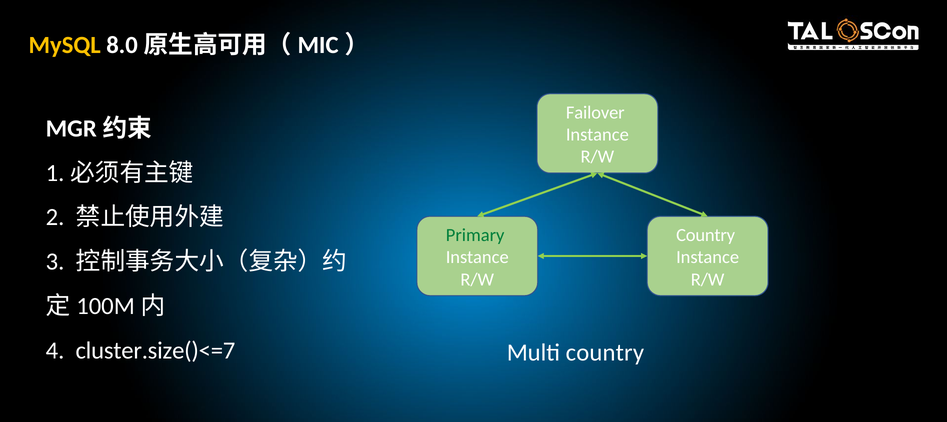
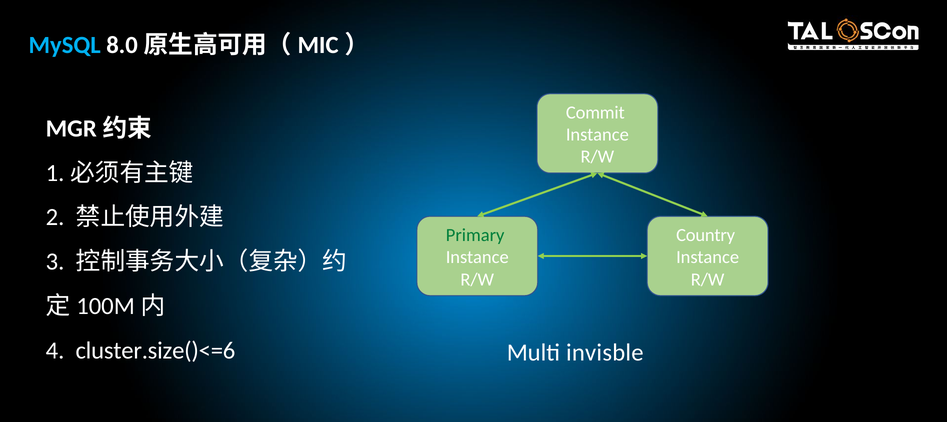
MySQL colour: yellow -> light blue (65, 45)
Failover: Failover -> Commit (595, 113)
cluster.size()<=7: cluster.size()<=7 -> cluster.size()<=6 (155, 351)
Multi country: country -> invisble (605, 353)
